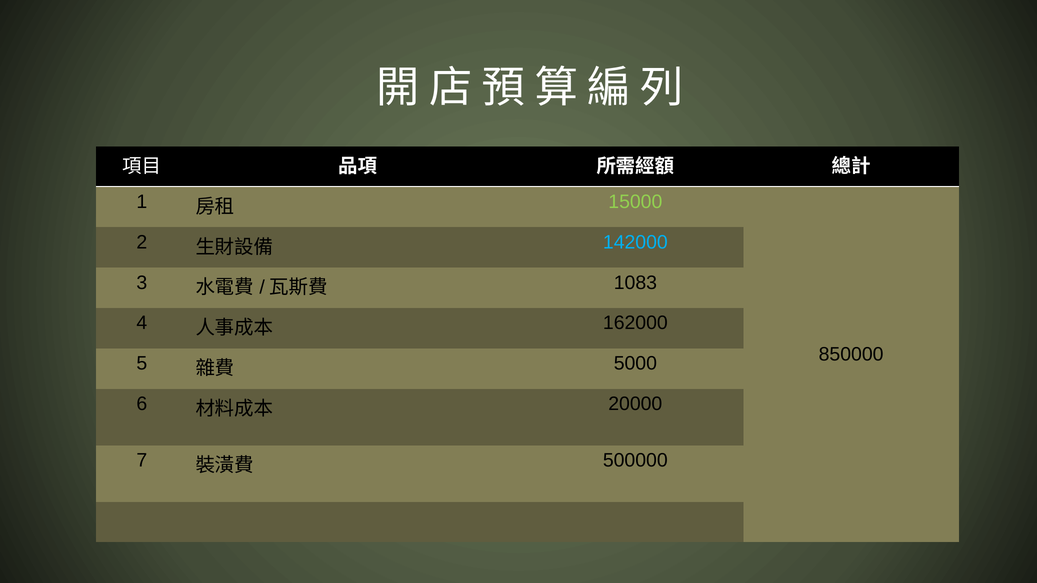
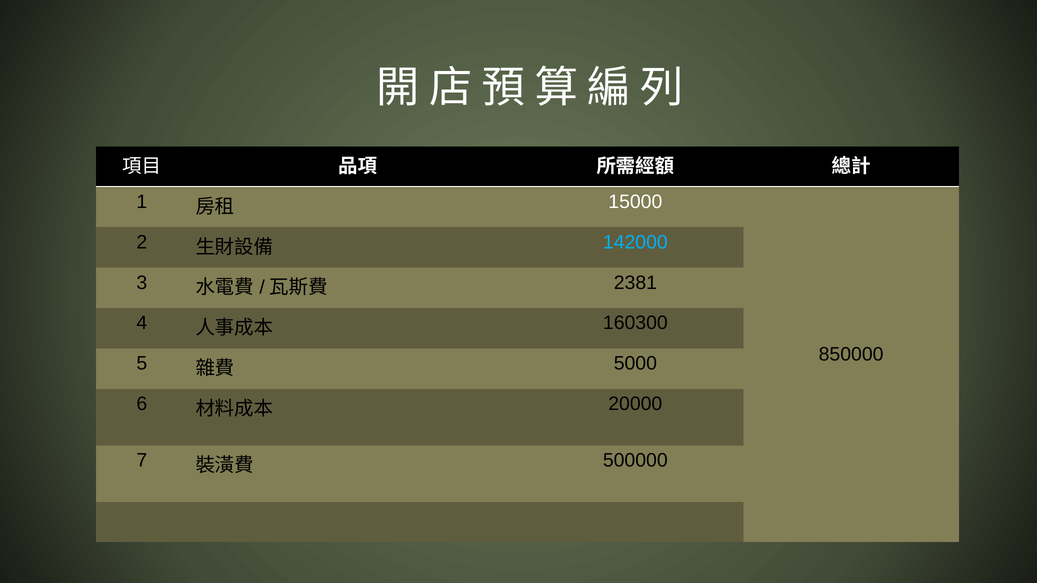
15000 colour: light green -> white (635, 202)
1083: 1083 -> 2381 (635, 283)
162000: 162000 -> 160300 (635, 323)
